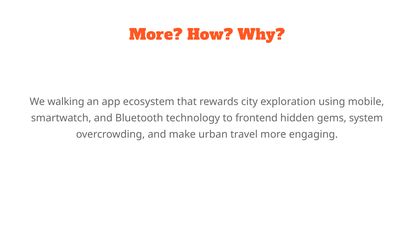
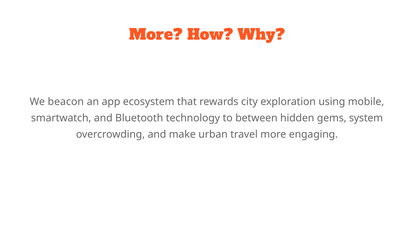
walking: walking -> beacon (66, 102)
frontend: frontend -> between (256, 118)
